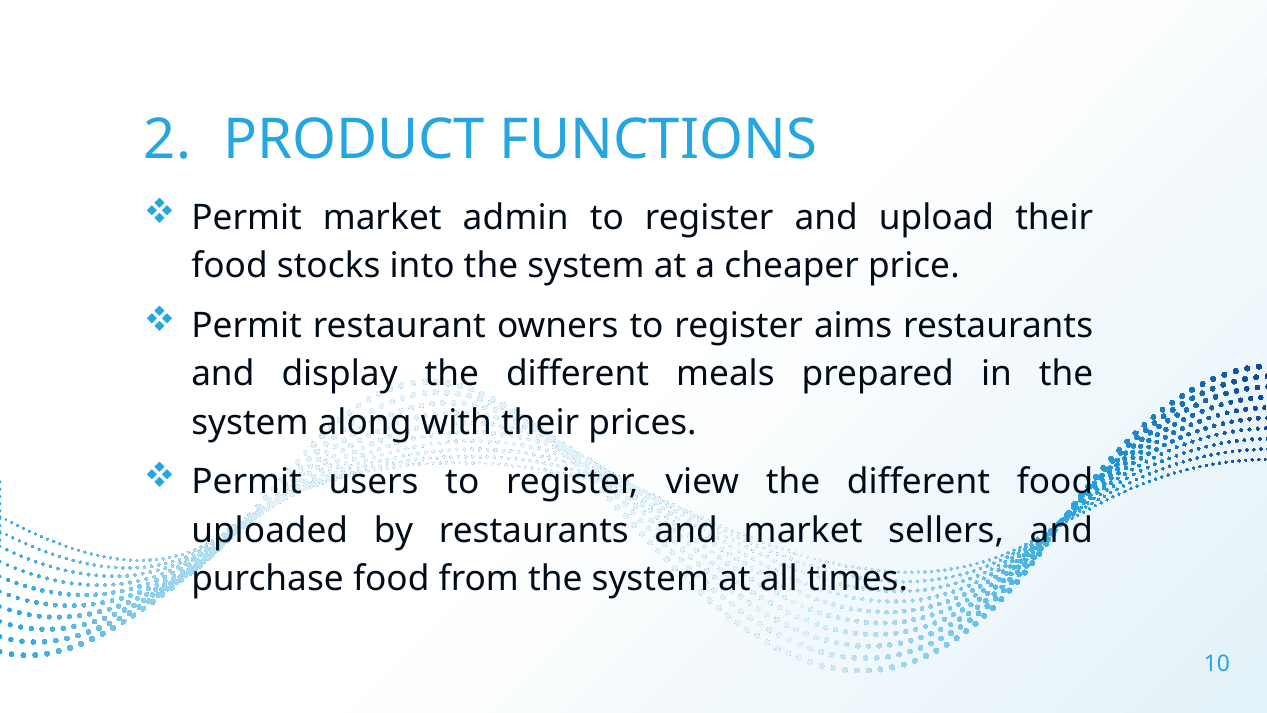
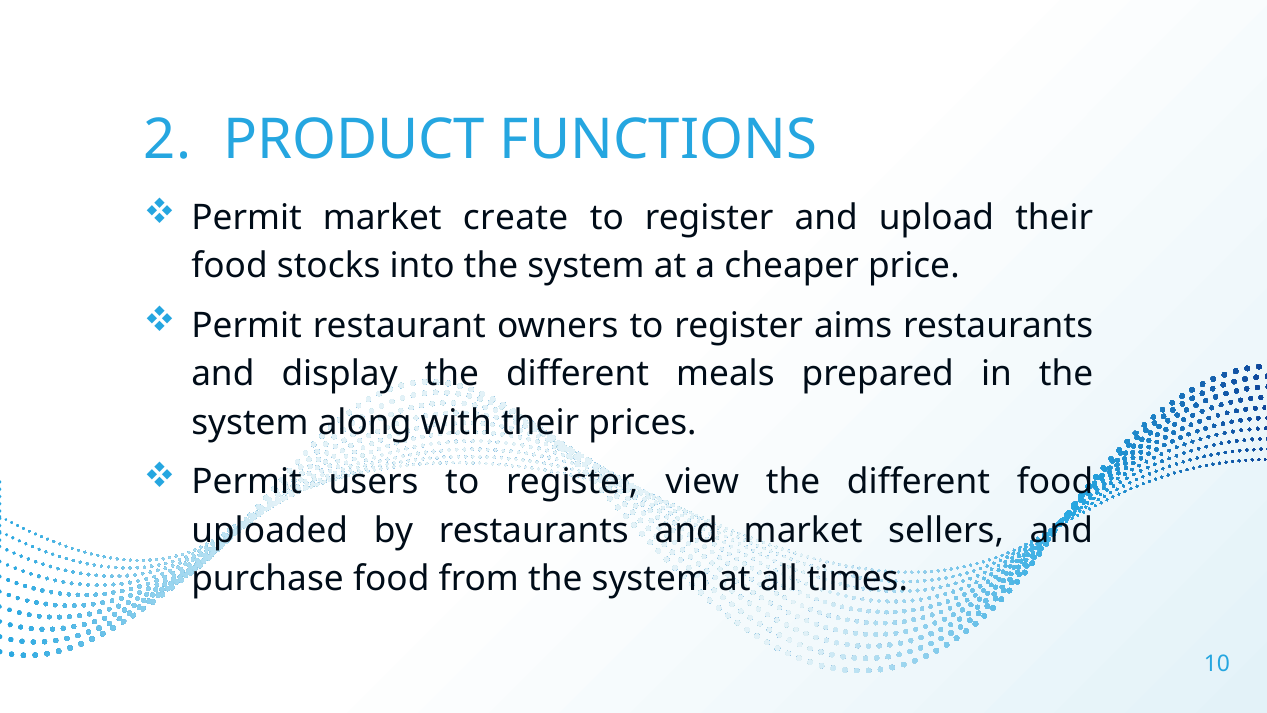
admin: admin -> create (516, 218)
